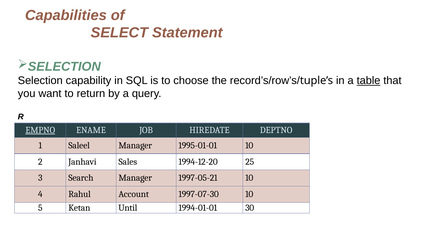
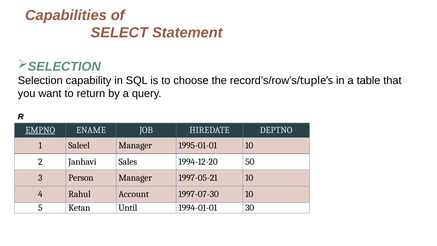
table underline: present -> none (369, 80)
25: 25 -> 50 (250, 162)
Search: Search -> Person (81, 178)
